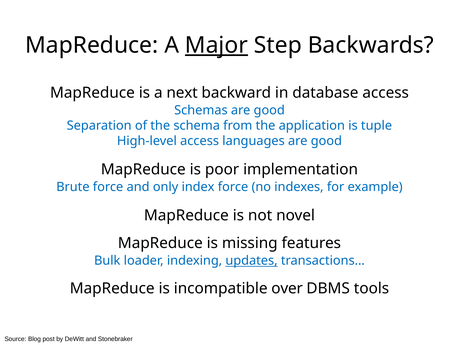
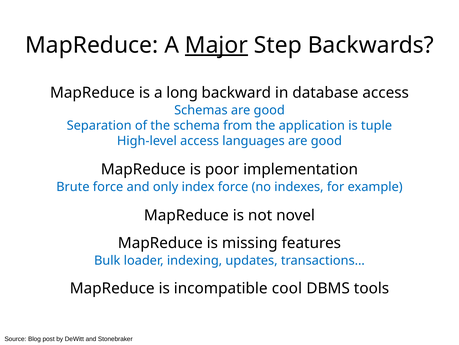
next: next -> long (182, 93)
updates underline: present -> none (252, 260)
over: over -> cool (287, 288)
